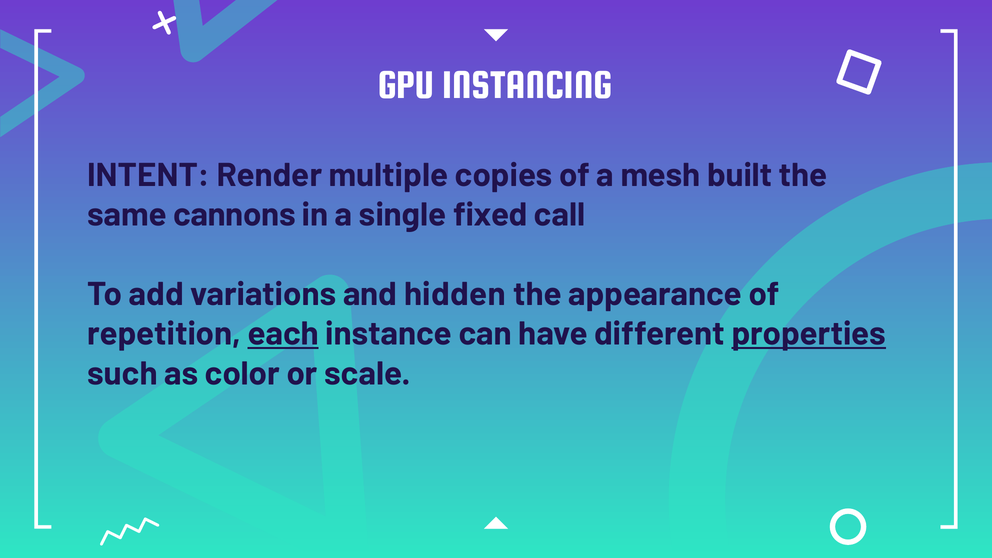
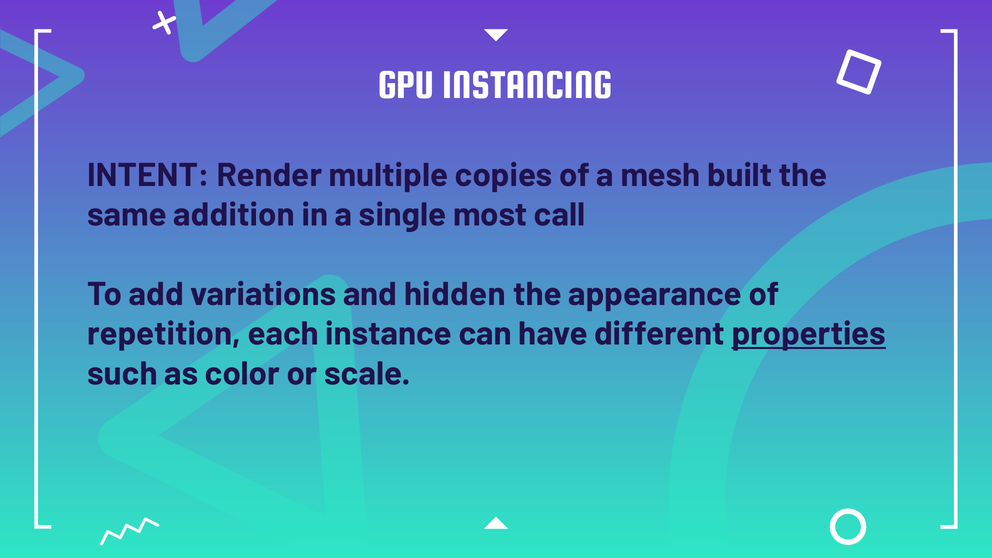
cannons: cannons -> addition (234, 215)
fixed: fixed -> most (490, 215)
each underline: present -> none (283, 334)
